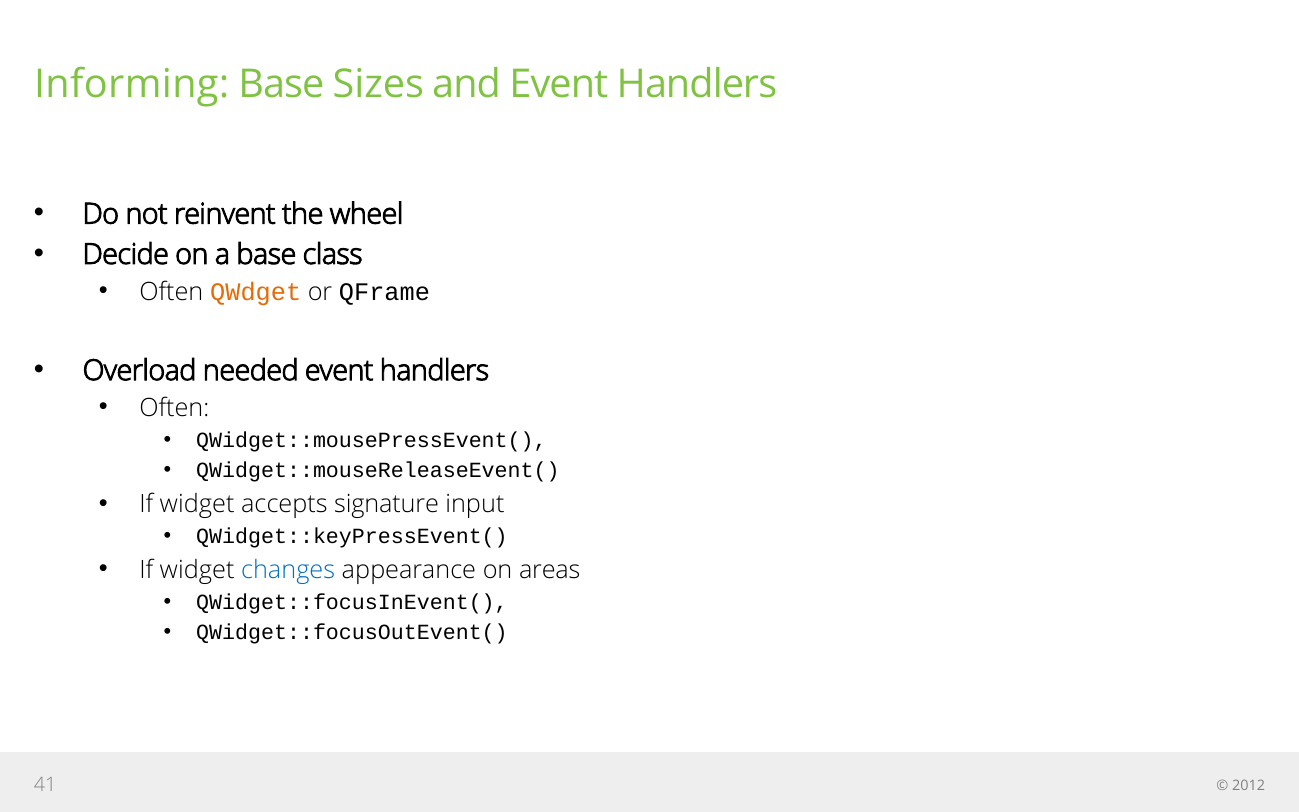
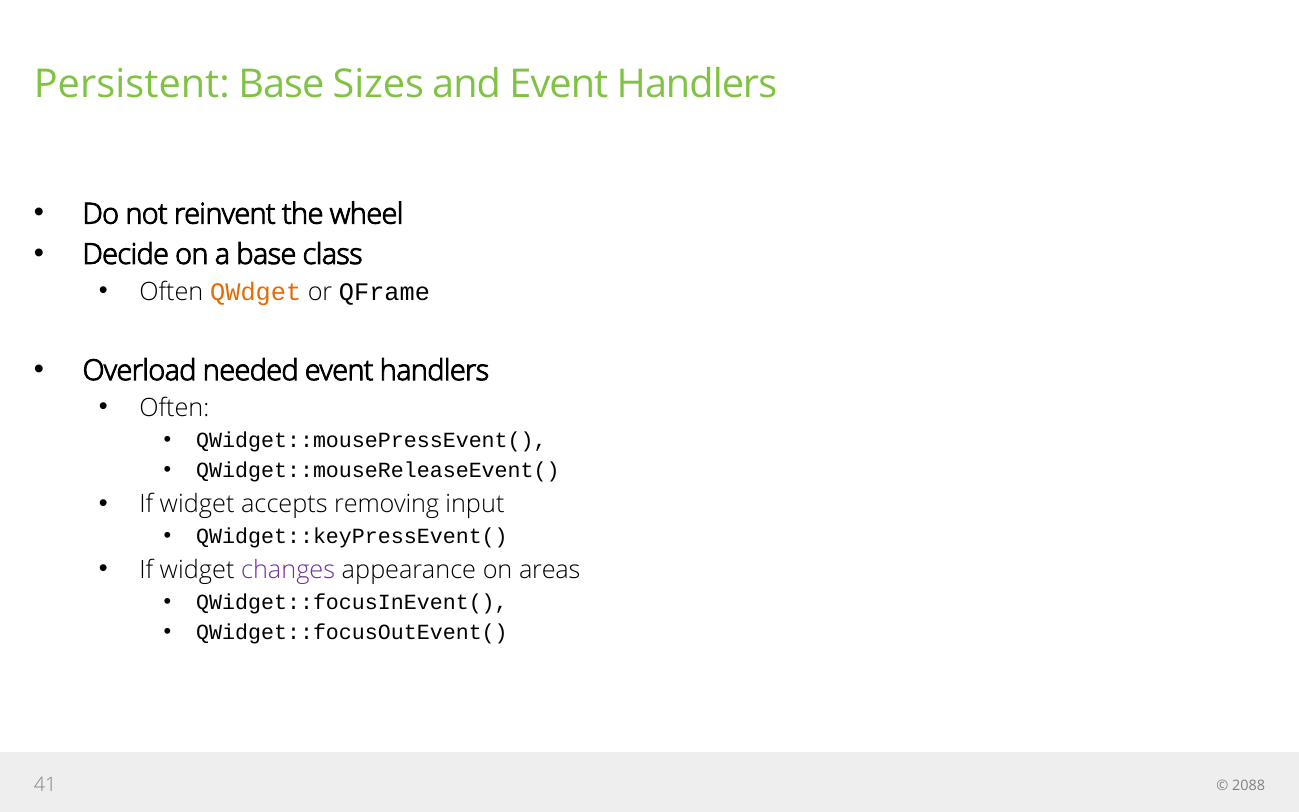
Informing: Informing -> Persistent (132, 84)
signature: signature -> removing (387, 504)
changes colour: blue -> purple (288, 570)
2012: 2012 -> 2088 (1249, 786)
